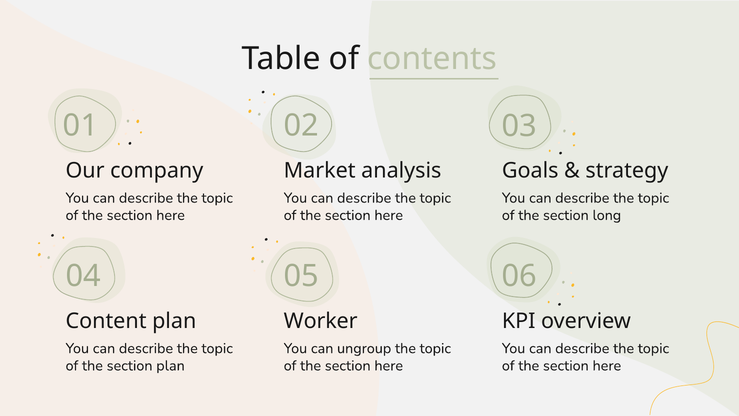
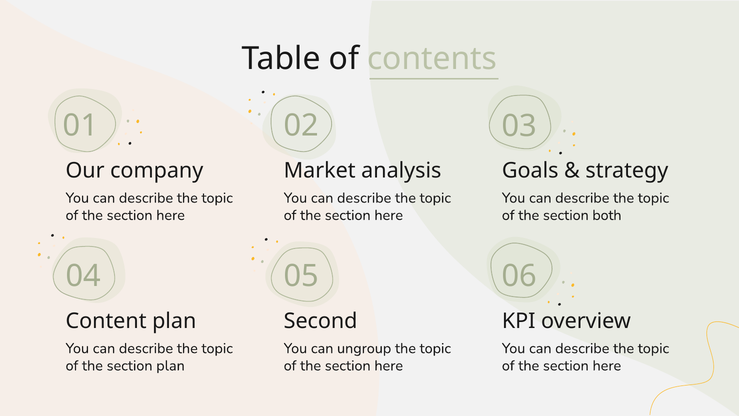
long: long -> both (607, 215)
Worker: Worker -> Second (321, 321)
